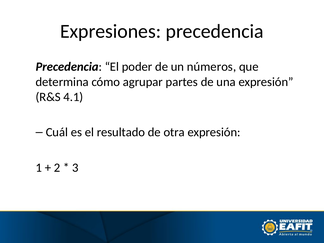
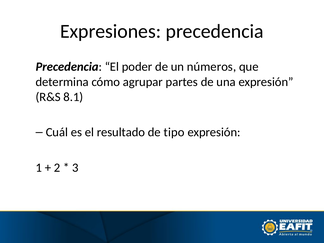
4.1: 4.1 -> 8.1 (73, 97)
otra: otra -> tipo (174, 132)
